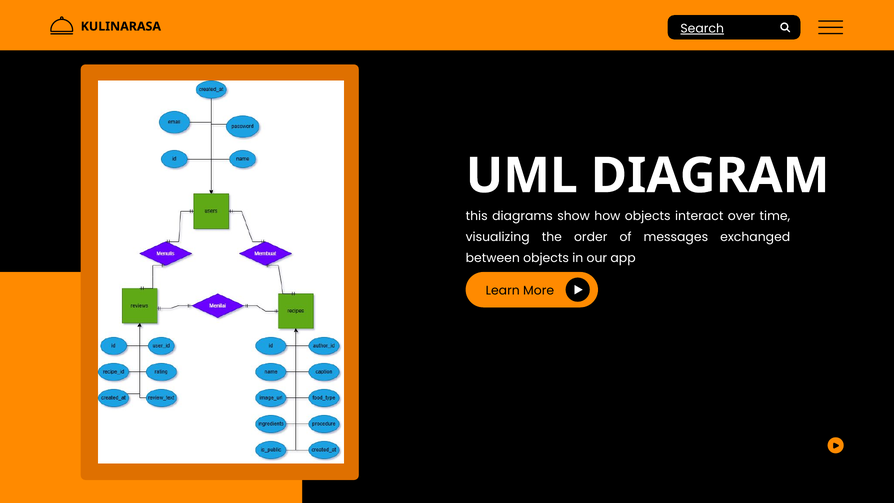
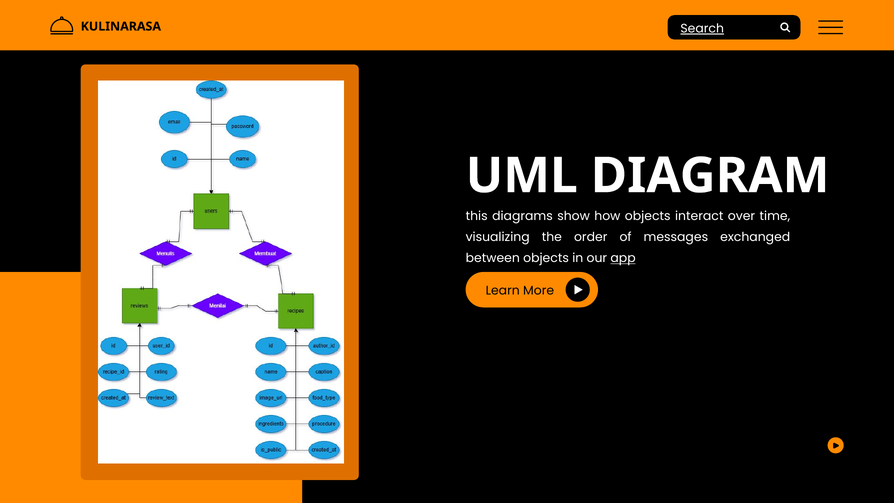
app underline: none -> present (623, 258)
